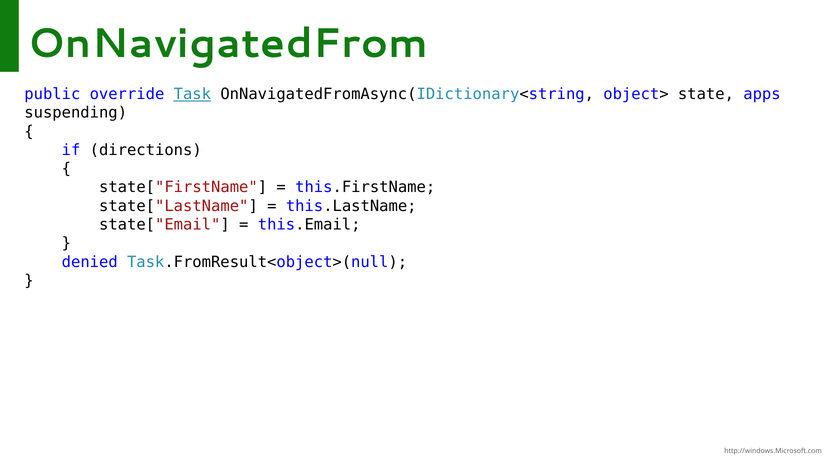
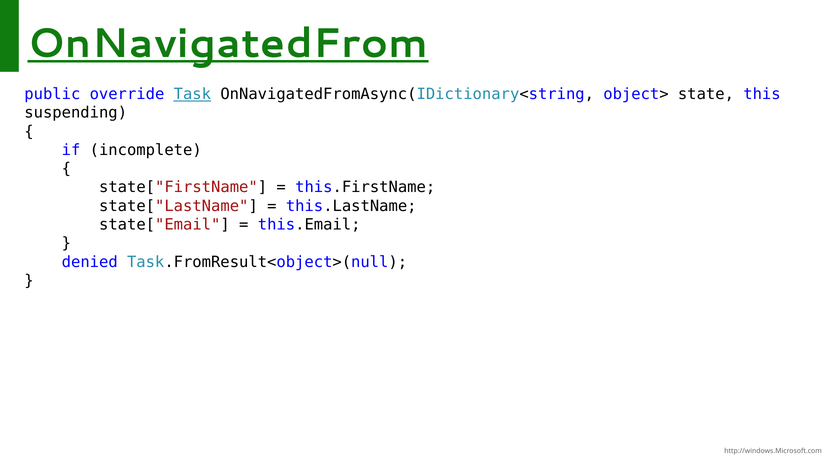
OnNavigatedFrom underline: none -> present (228, 44)
apps: apps -> this (762, 94)
directions: directions -> incomplete (146, 150)
